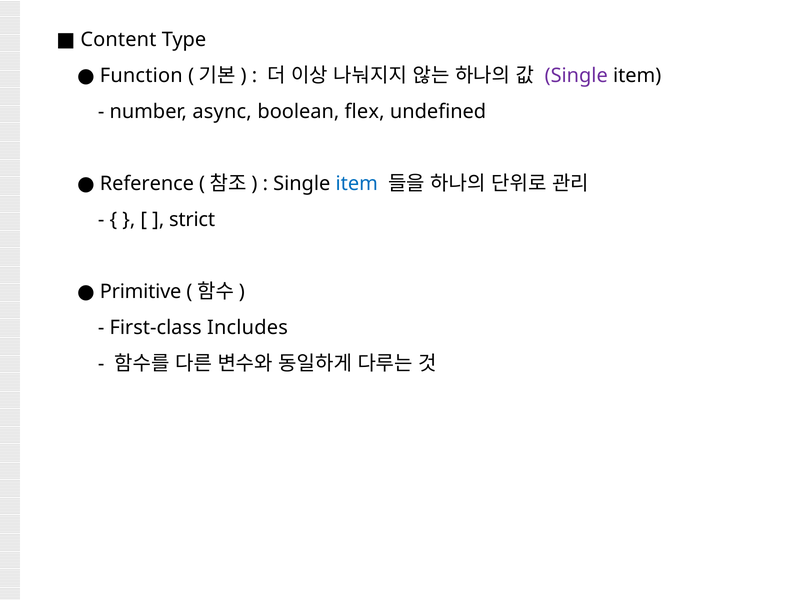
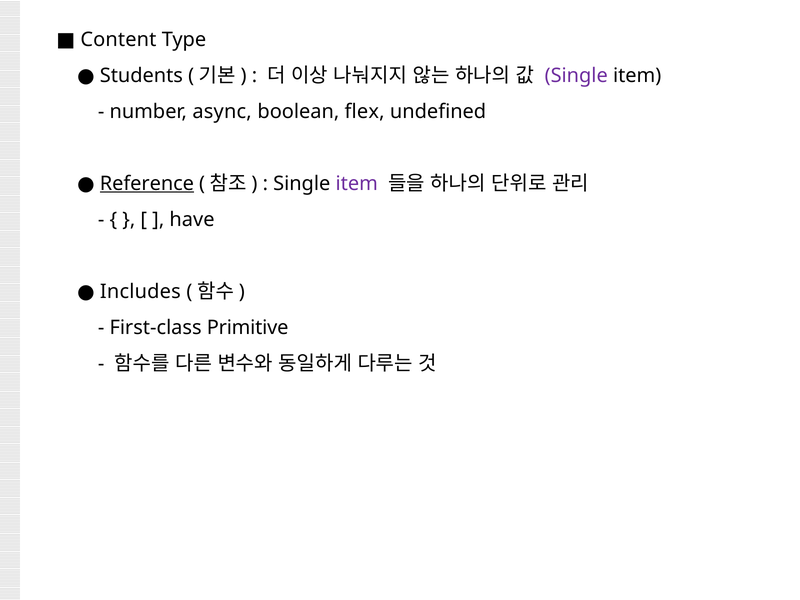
Function: Function -> Students (141, 76)
Reference underline: none -> present (147, 184)
item colour: blue -> purple (357, 184)
strict: strict -> have (192, 220)
Primitive: Primitive -> Includes (140, 292)
Includes: Includes -> Primitive (248, 328)
